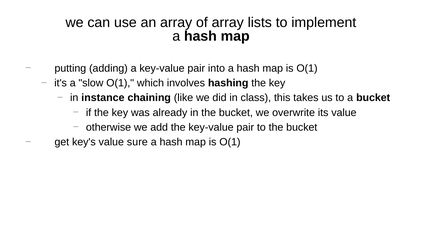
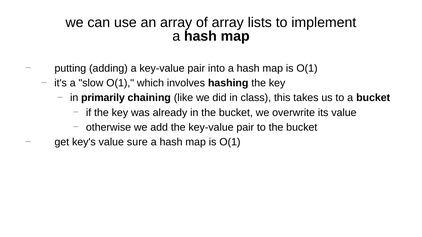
instance: instance -> primarily (103, 98)
